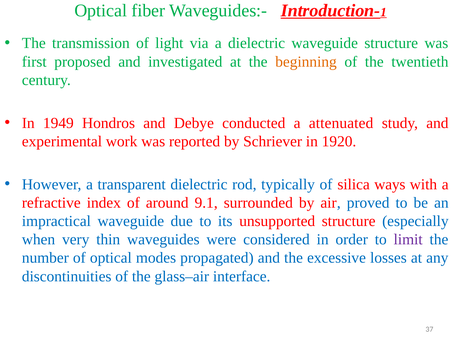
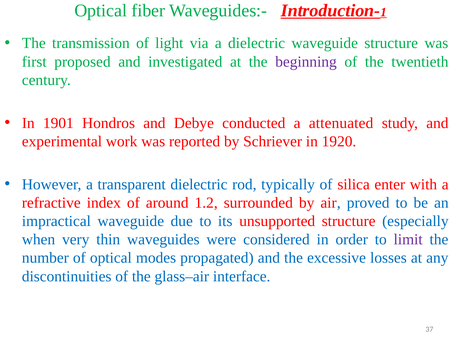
beginning colour: orange -> purple (306, 62)
1949: 1949 -> 1901 (58, 123)
ways: ways -> enter (390, 185)
9.1: 9.1 -> 1.2 (206, 203)
